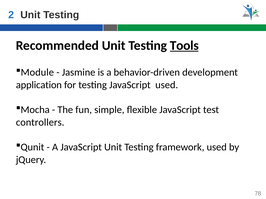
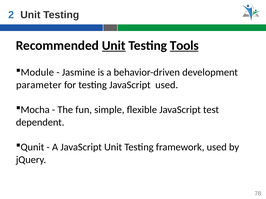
Unit underline: none -> present (114, 46)
application: application -> parameter (39, 85)
controllers: controllers -> dependent (40, 123)
